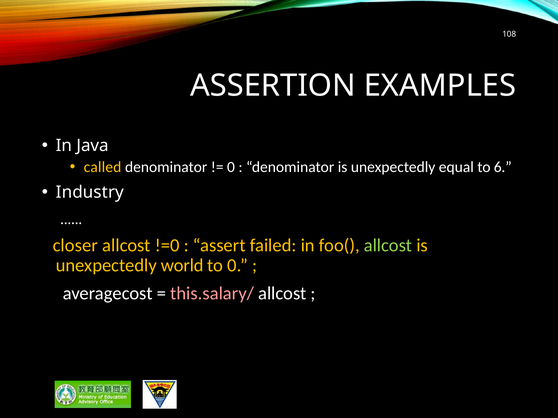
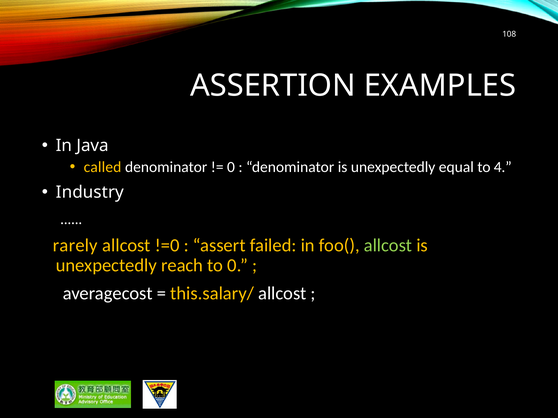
6: 6 -> 4 (503, 167)
closer: closer -> rarely (75, 246)
world: world -> reach (182, 266)
this.salary/ colour: pink -> yellow (212, 294)
